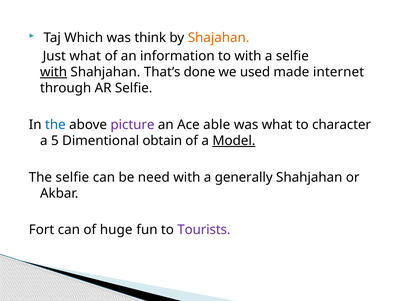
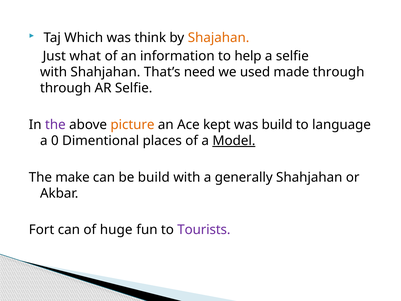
to with: with -> help (248, 56)
with underline: present -> none (54, 72)
done: done -> need (200, 72)
made internet: internet -> through (339, 72)
the colour: blue -> purple (55, 125)
picture colour: purple -> orange (132, 125)
able: able -> kept (217, 125)
was what: what -> build (277, 125)
character: character -> language (342, 125)
5: 5 -> 0 (55, 141)
obtain: obtain -> places (162, 141)
The selfie: selfie -> make (73, 177)
be need: need -> build (154, 177)
